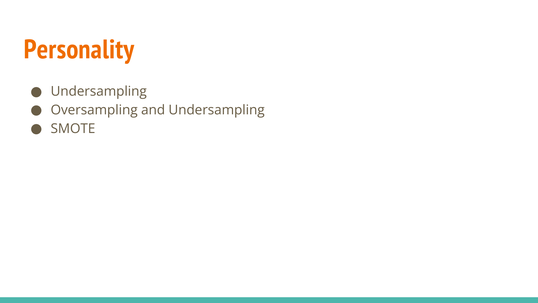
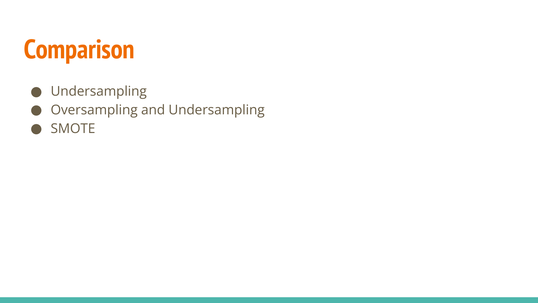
Personality: Personality -> Comparison (79, 50)
